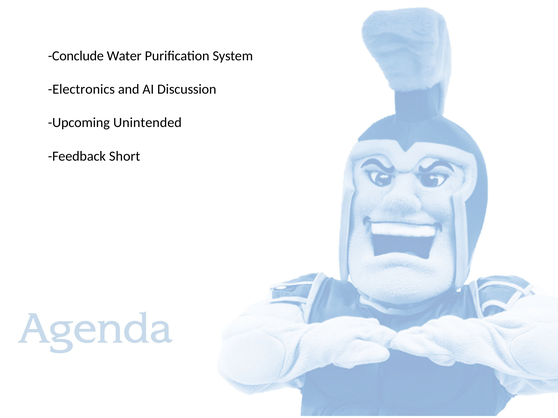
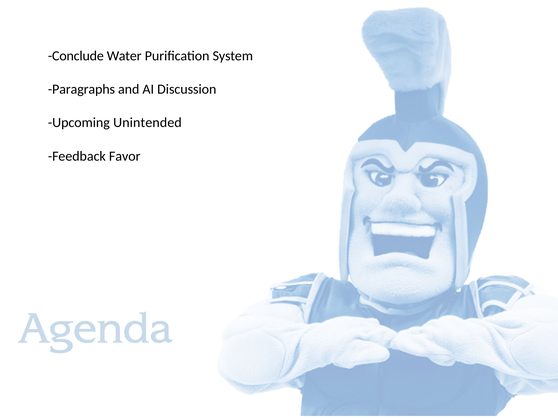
Electronics: Electronics -> Paragraphs (82, 89)
Short: Short -> Favor (125, 156)
